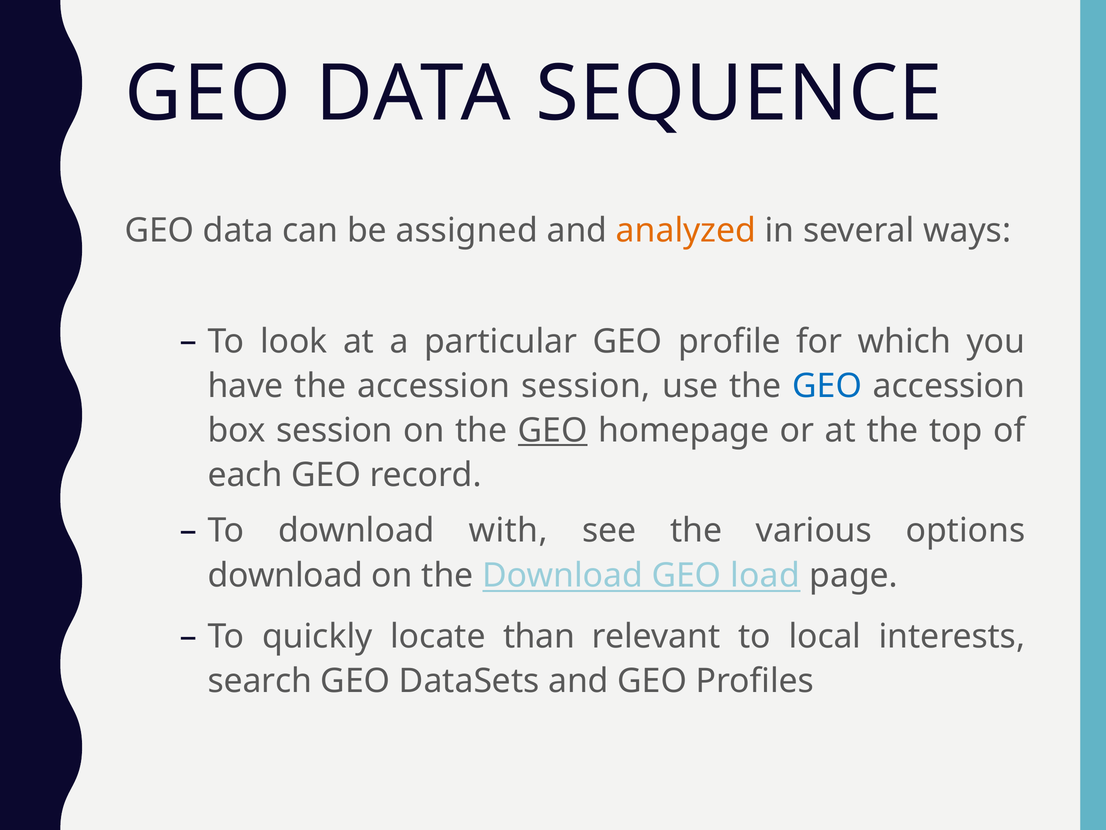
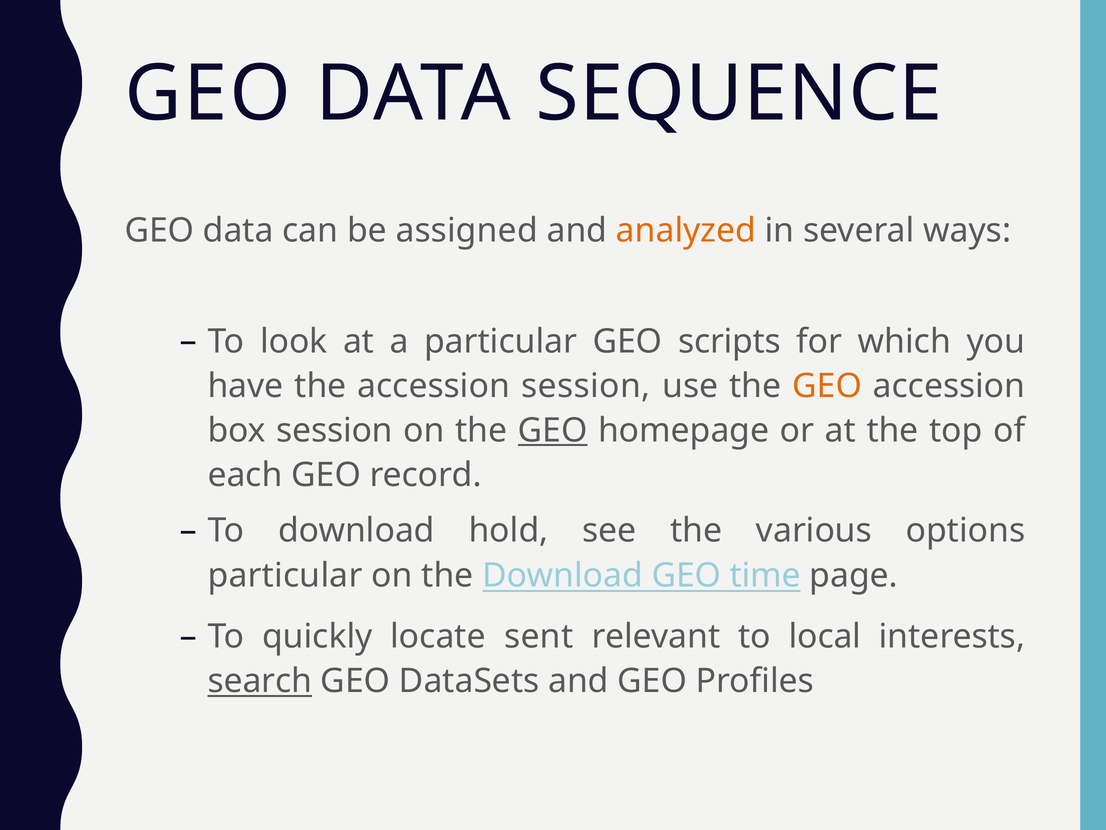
profile: profile -> scripts (730, 341)
GEO colour: blue -> orange (827, 386)
with: with -> hold (508, 530)
download: download -> particular (285, 575)
load: load -> time (765, 575)
than: than -> sent (539, 636)
search underline: none -> present (260, 681)
